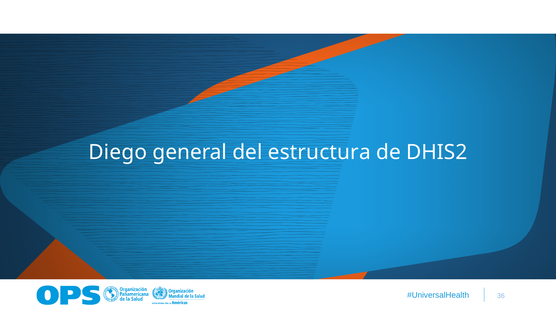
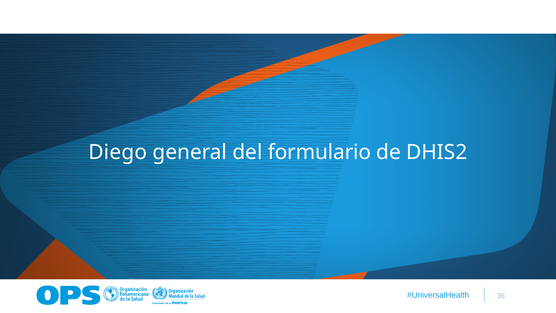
estructura: estructura -> formulario (319, 152)
